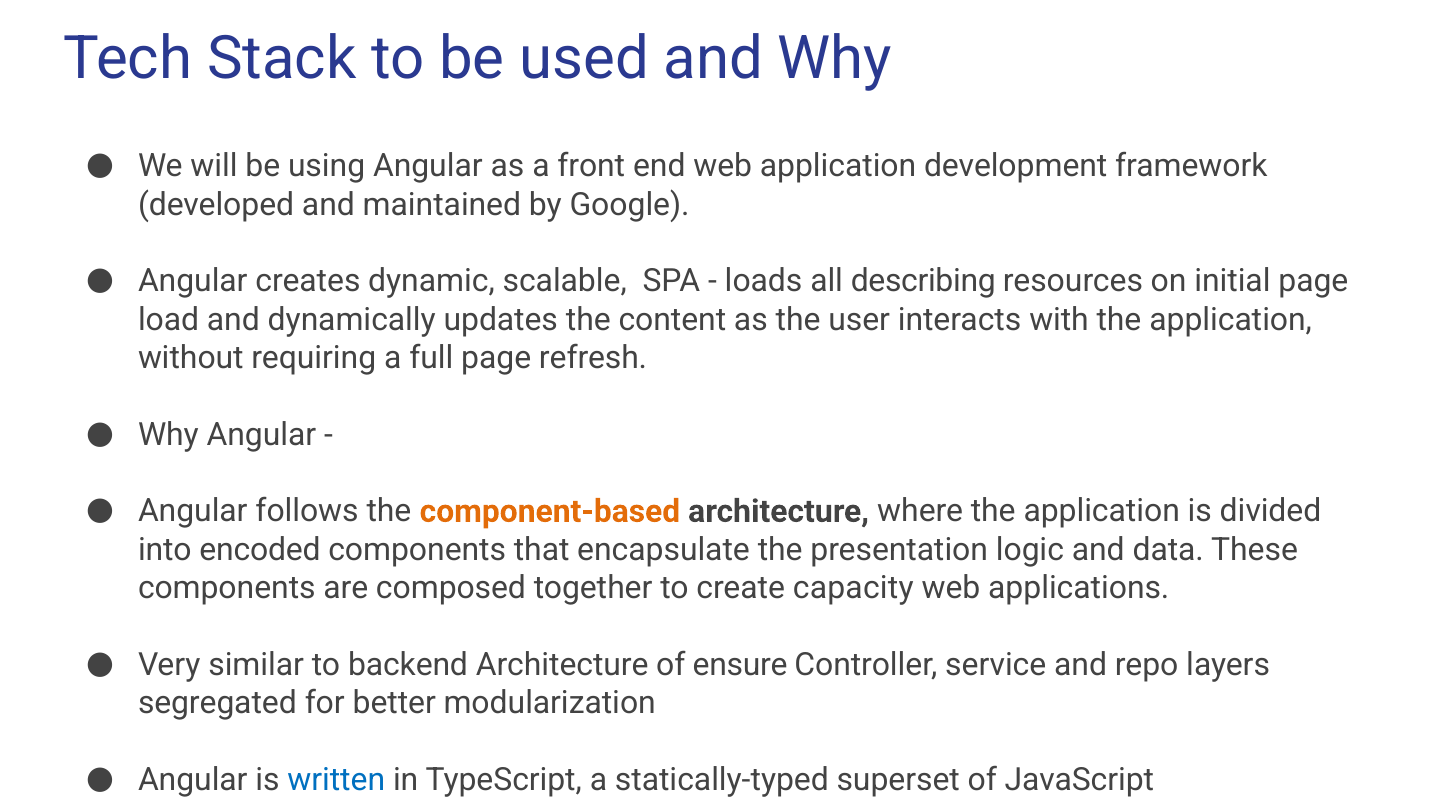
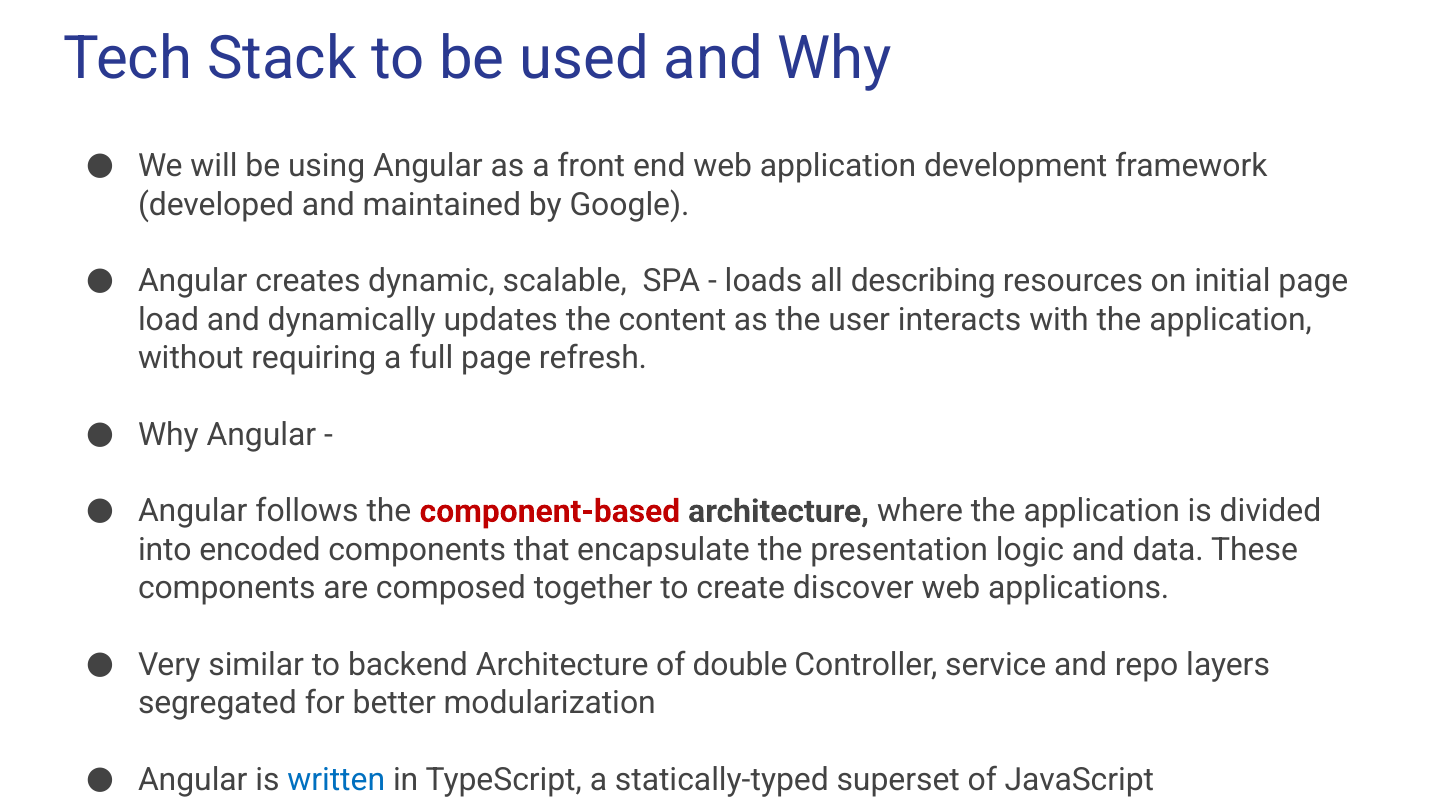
component-based colour: orange -> red (550, 511)
capacity: capacity -> discover (853, 588)
ensure: ensure -> double (740, 665)
